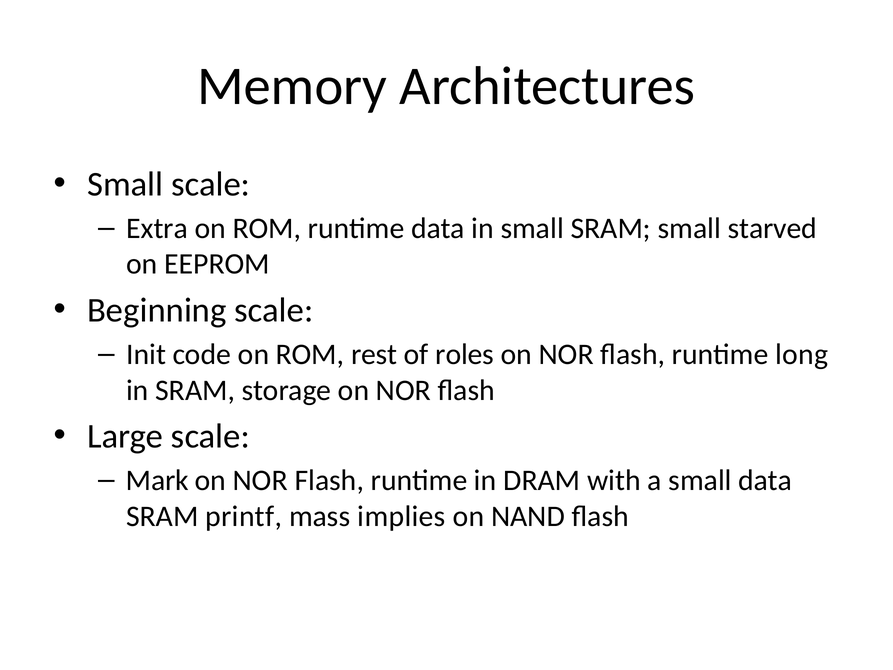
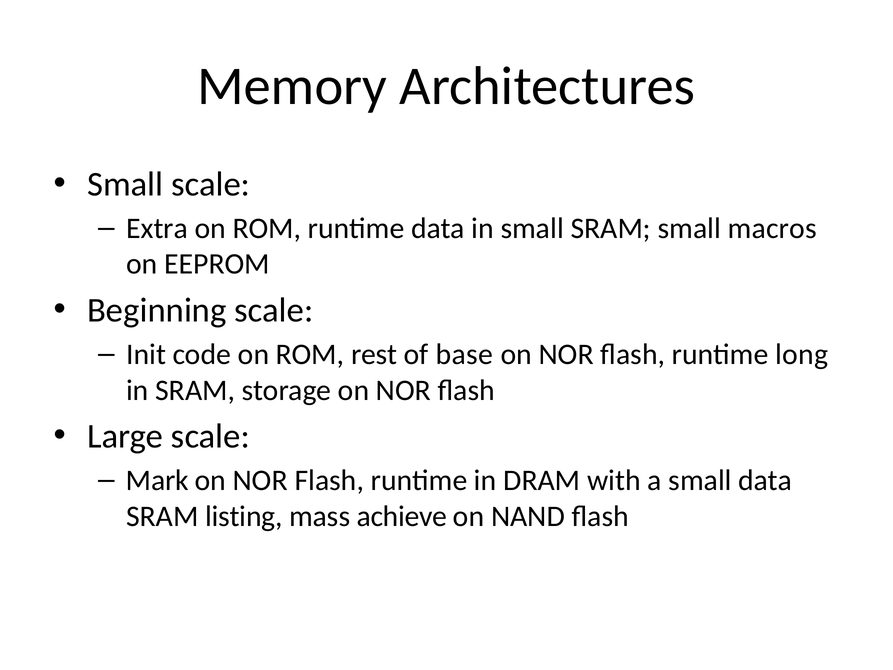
starved: starved -> macros (772, 228)
roles: roles -> base (464, 354)
printf: printf -> listing (244, 516)
implies: implies -> achieve (402, 516)
